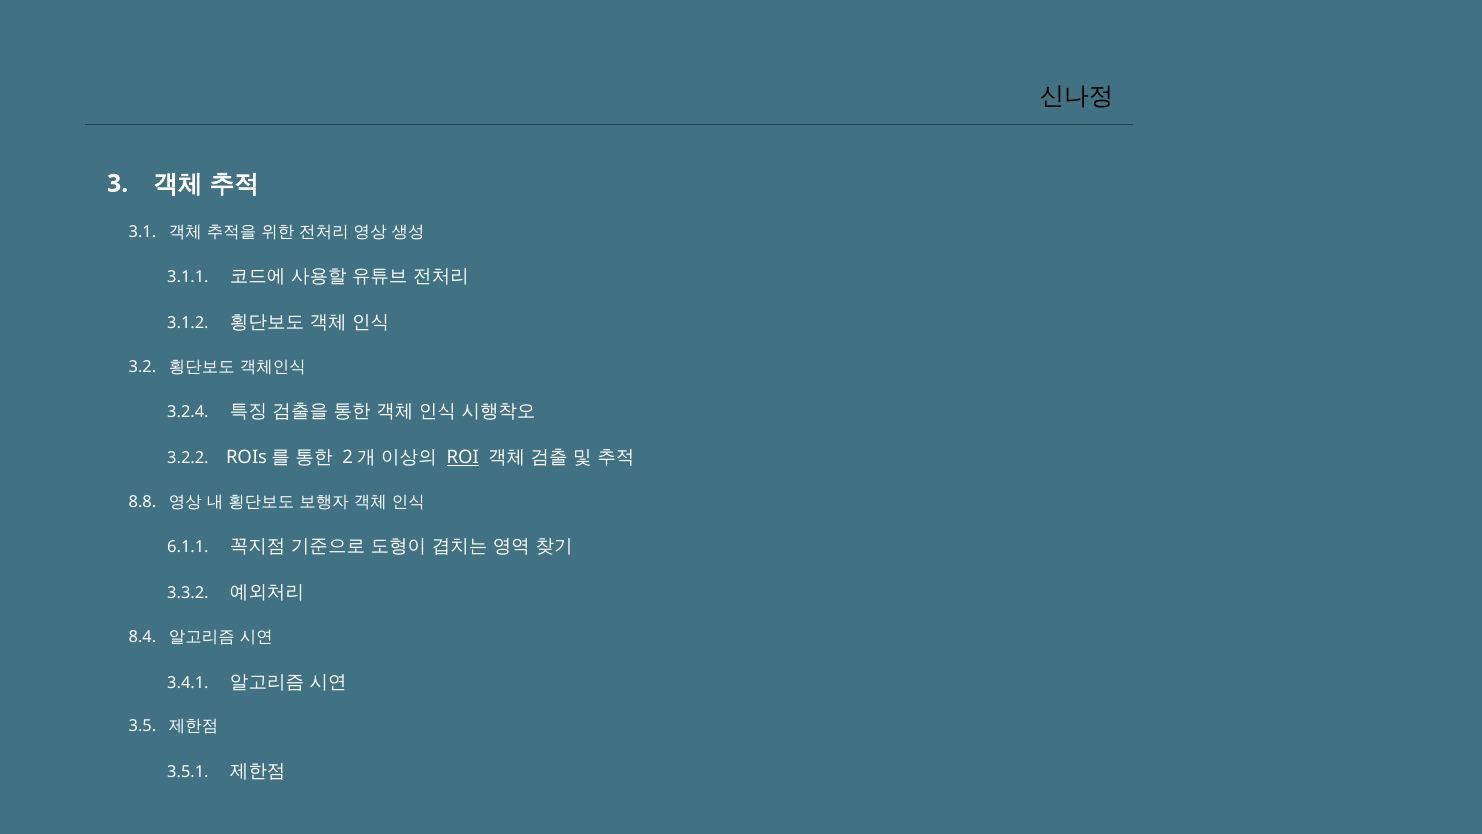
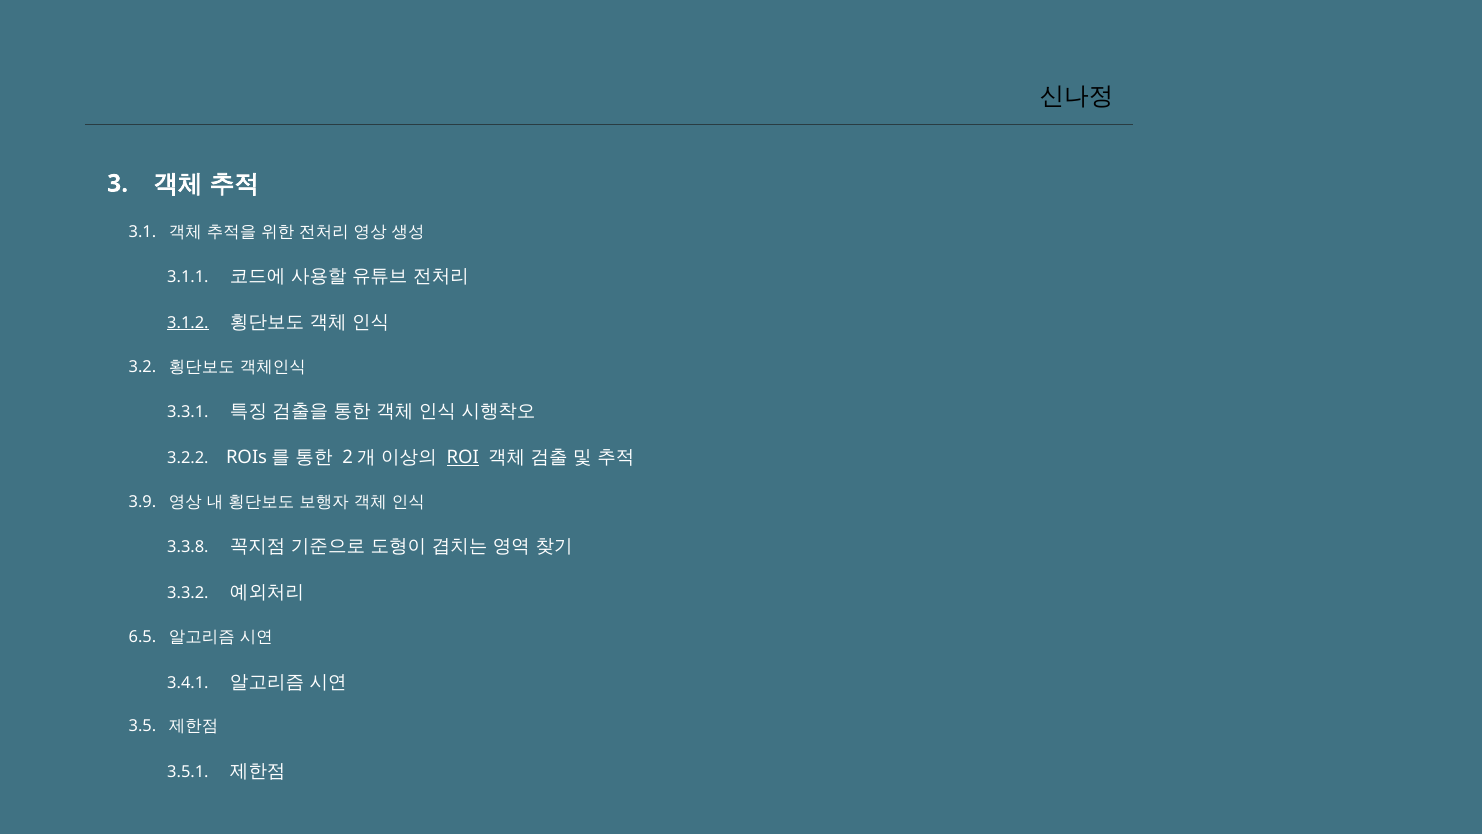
3.1.2 underline: none -> present (188, 323)
3.2.4: 3.2.4 -> 3.3.1 (188, 412)
8.8: 8.8 -> 3.9 (142, 502)
6.1.1: 6.1.1 -> 3.3.8 (188, 547)
8.4: 8.4 -> 6.5 (142, 637)
